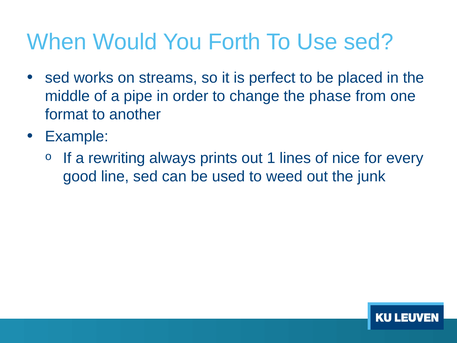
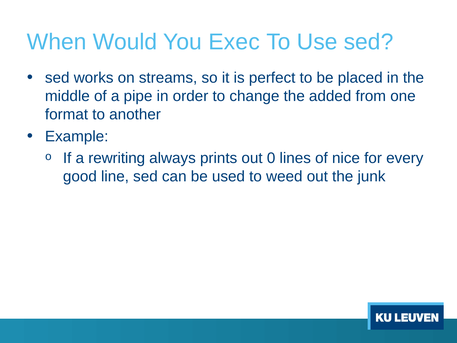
Forth: Forth -> Exec (234, 42)
phase: phase -> added (330, 96)
1: 1 -> 0 (271, 158)
